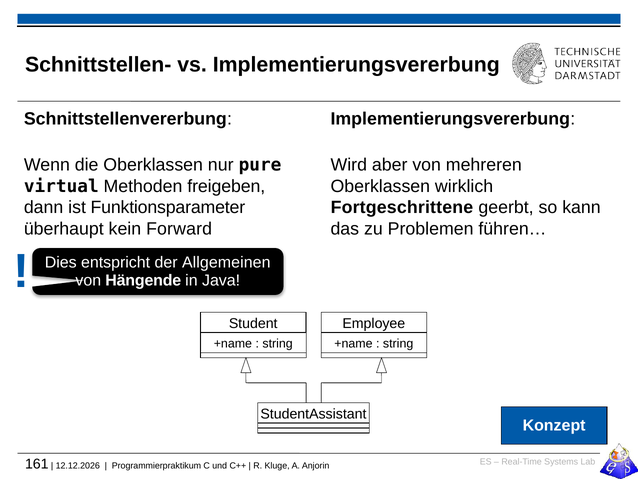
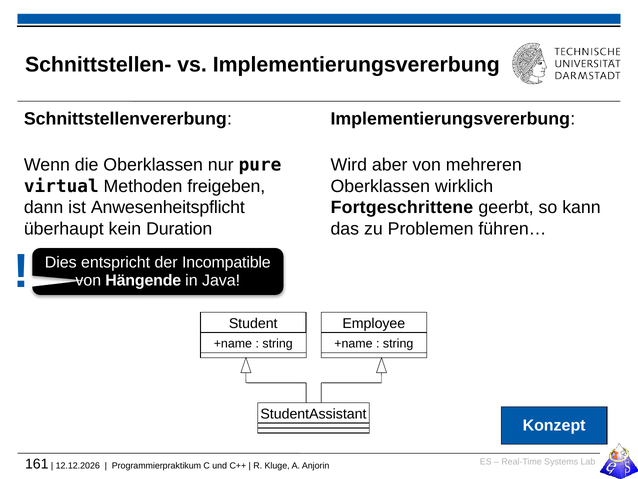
Funktionsparameter: Funktionsparameter -> Anwesenheitspflicht (168, 207)
Forward: Forward -> Duration (179, 229)
Allgemeinen: Allgemeinen -> Incompatible (226, 262)
